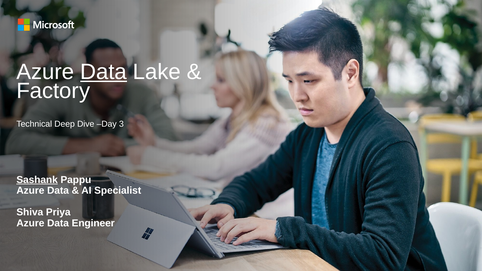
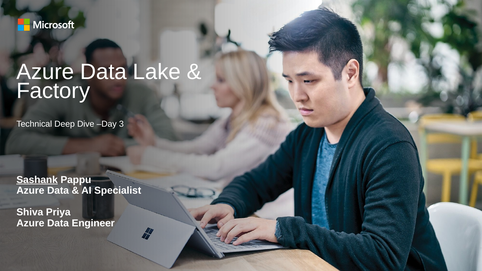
Data underline: present -> none (104, 72)
